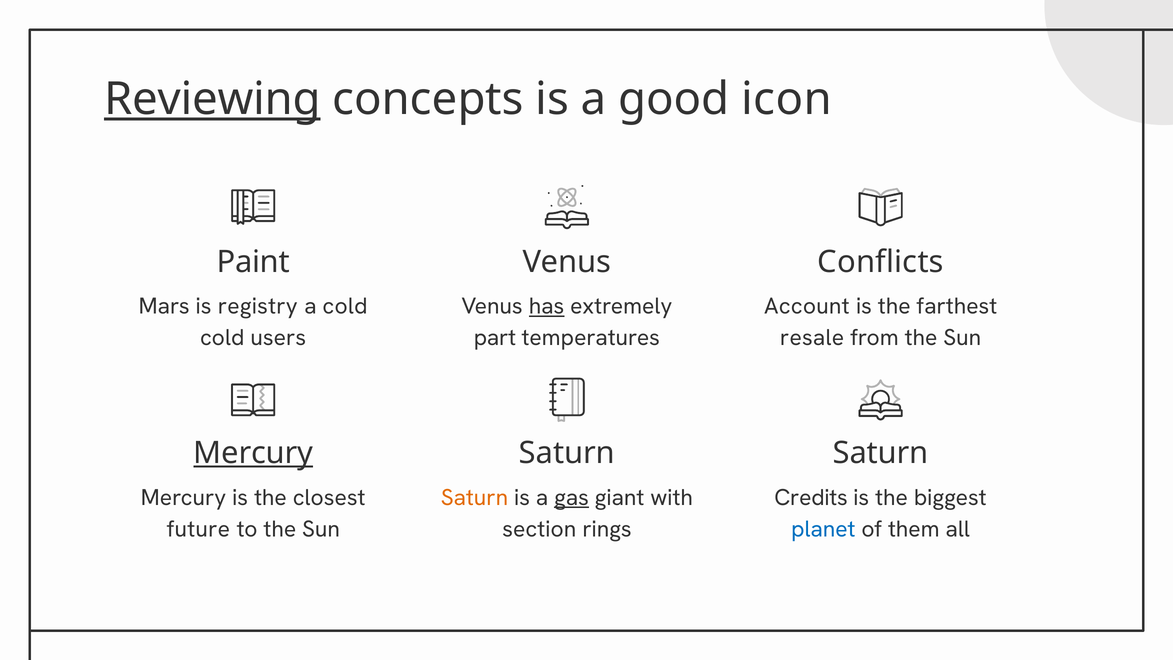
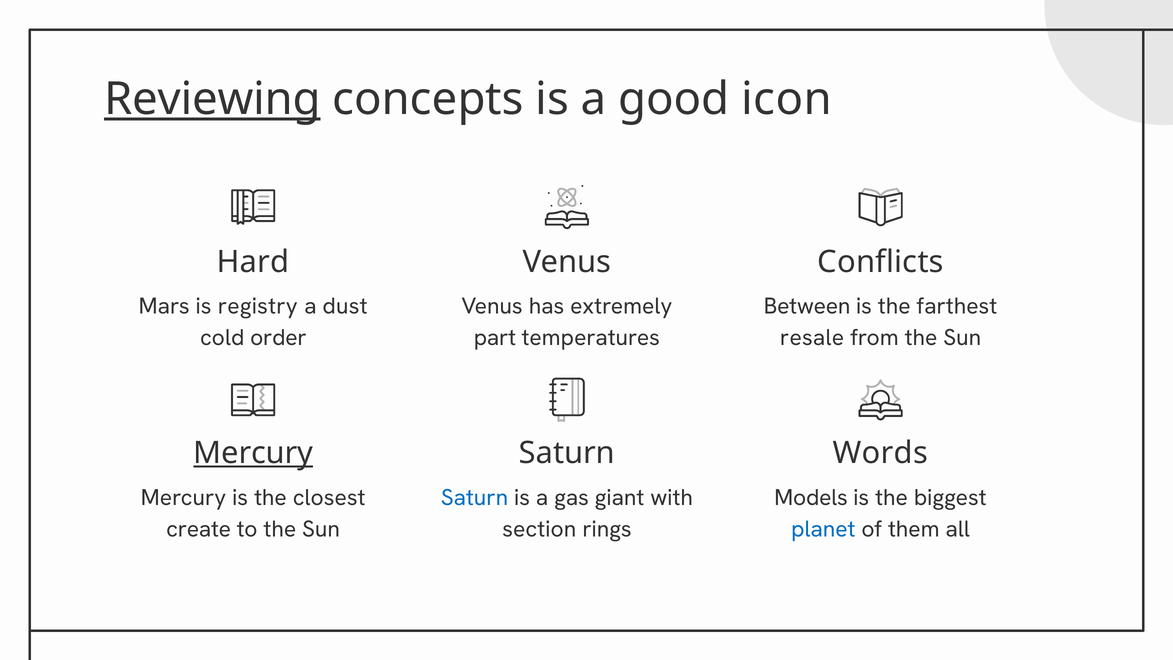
Paint: Paint -> Hard (253, 262)
a cold: cold -> dust (345, 306)
has underline: present -> none (547, 306)
Account: Account -> Between (807, 306)
users: users -> order (278, 338)
Saturn Saturn: Saturn -> Words (880, 453)
Saturn colour: orange -> blue (474, 497)
gas underline: present -> none (572, 497)
Credits: Credits -> Models (811, 497)
future: future -> create (199, 529)
